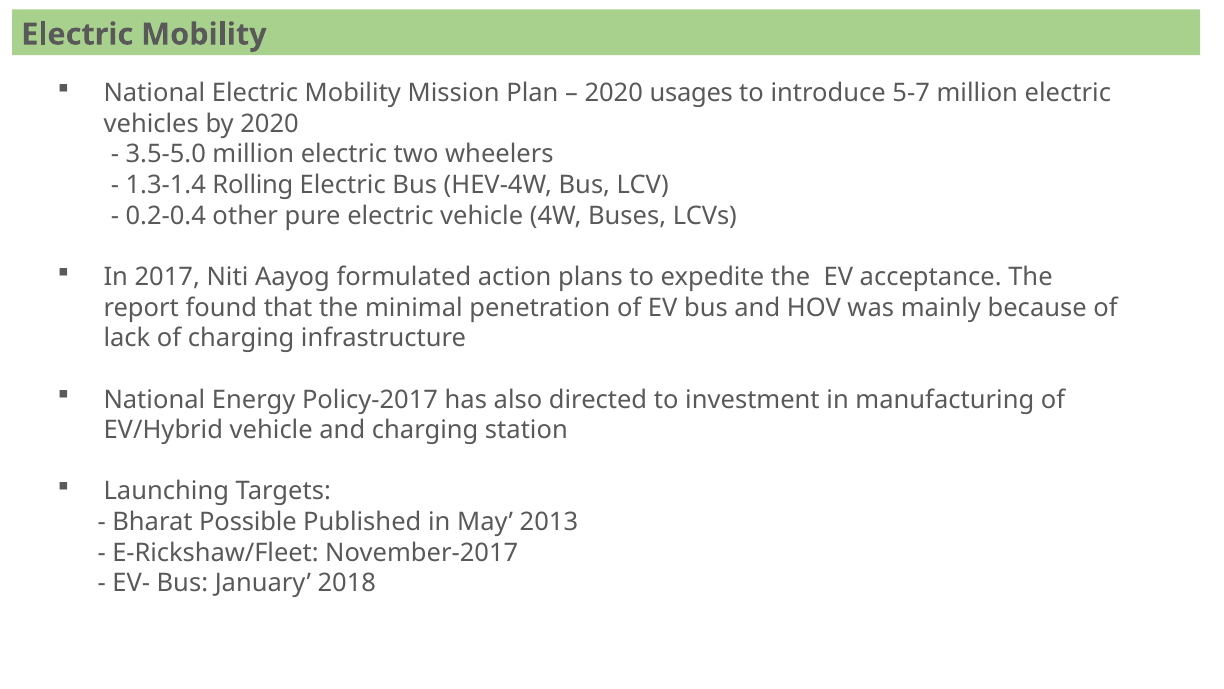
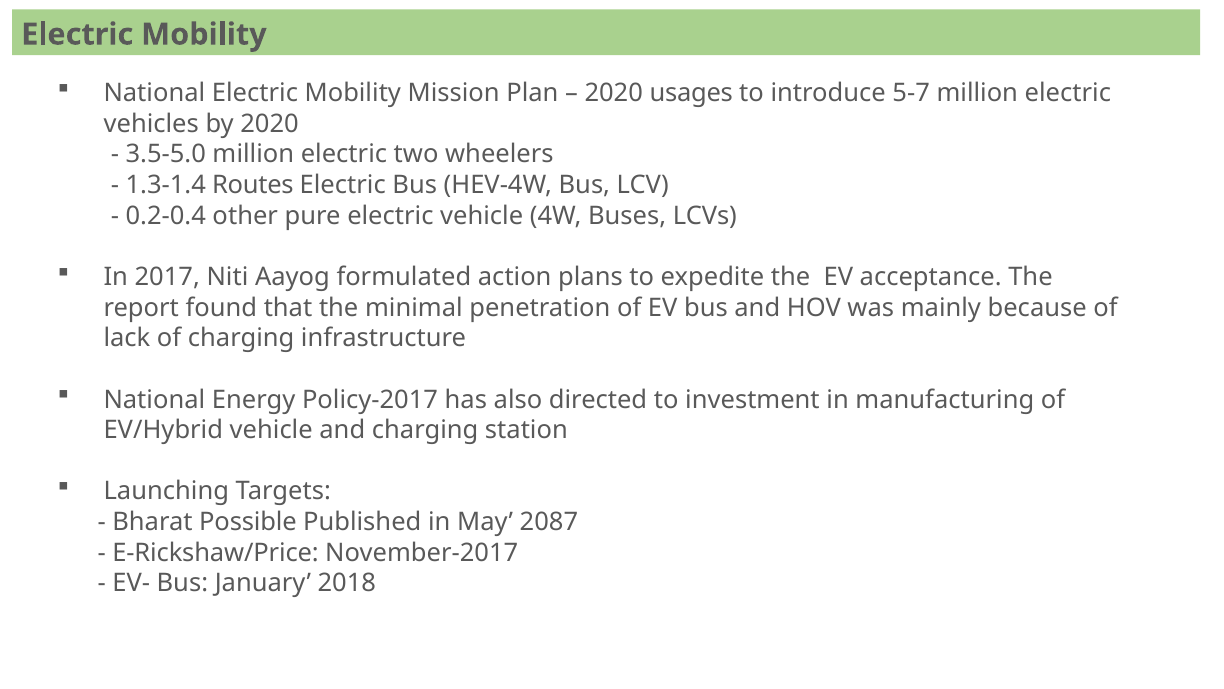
Rolling: Rolling -> Routes (253, 185)
2013: 2013 -> 2087 (549, 522)
E-Rickshaw/Fleet: E-Rickshaw/Fleet -> E-Rickshaw/Price (216, 552)
